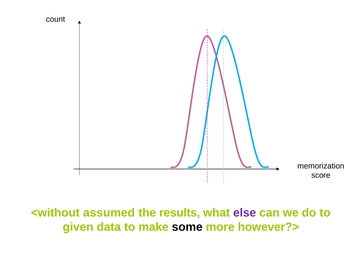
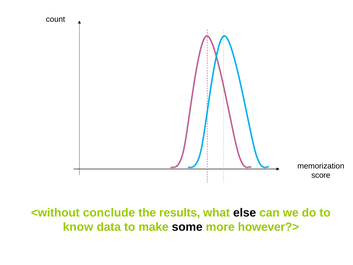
assumed: assumed -> conclude (109, 213)
else colour: purple -> black (245, 213)
given: given -> know (78, 227)
